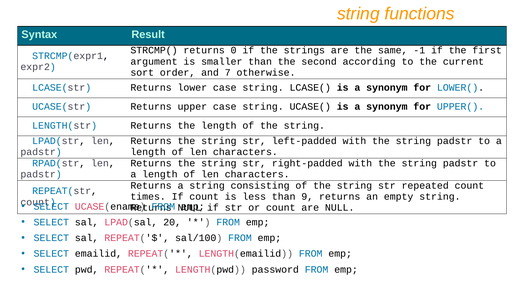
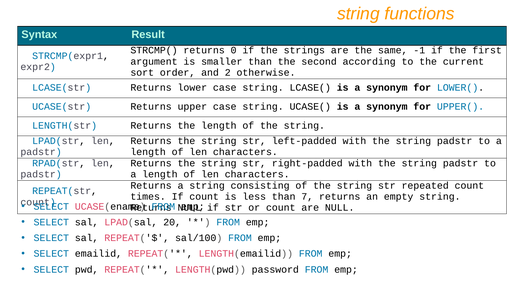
7: 7 -> 2 (228, 73)
9: 9 -> 7 (307, 196)
